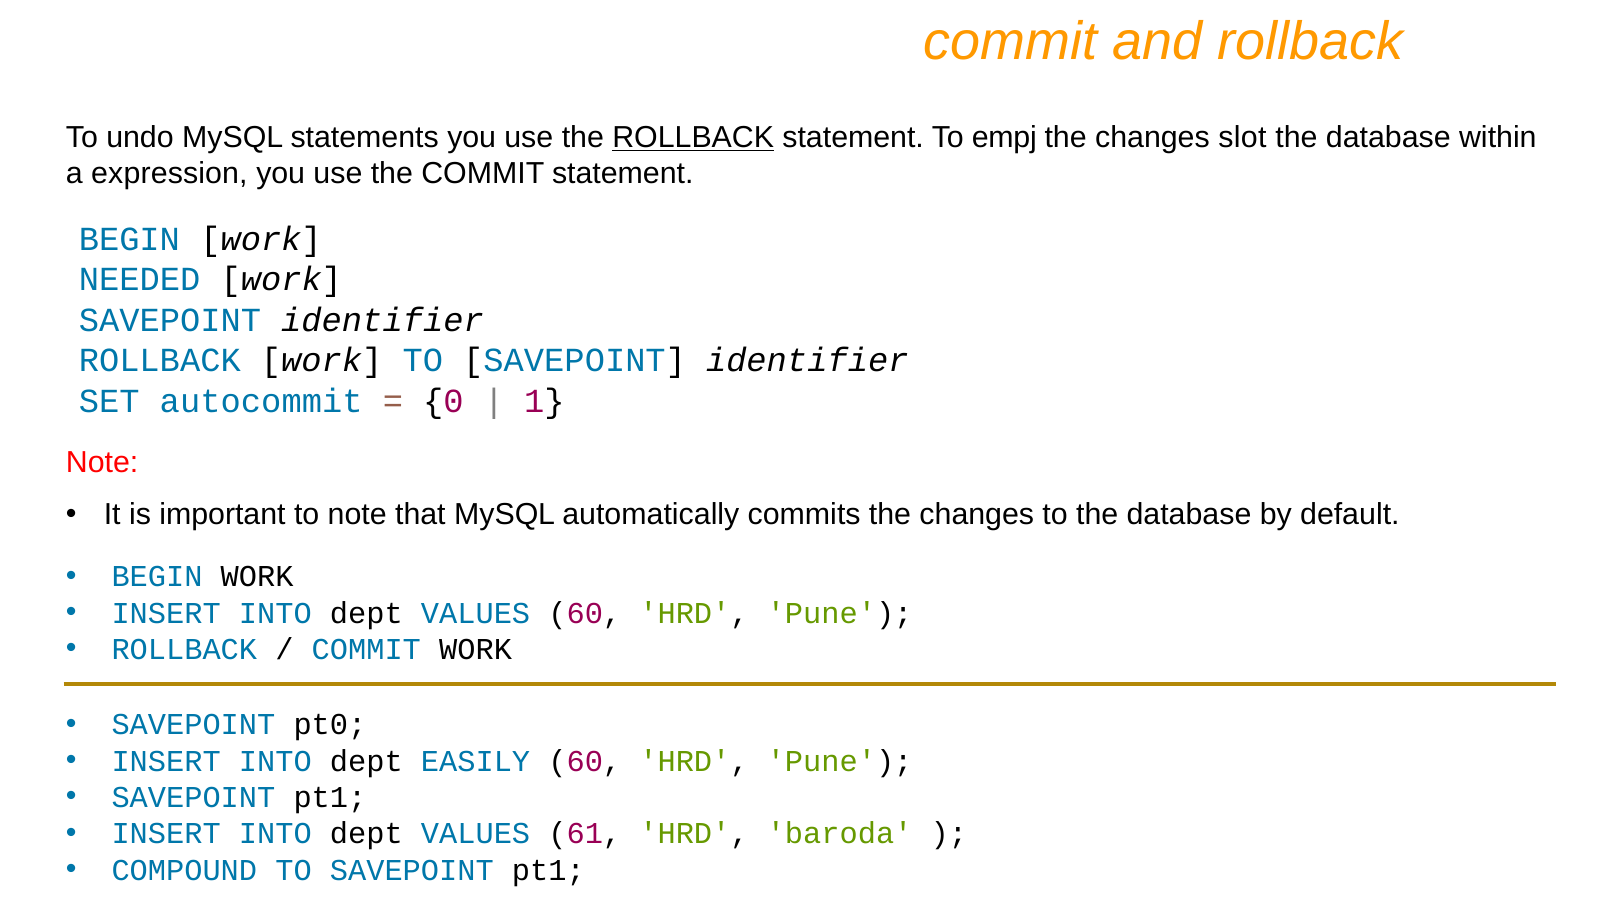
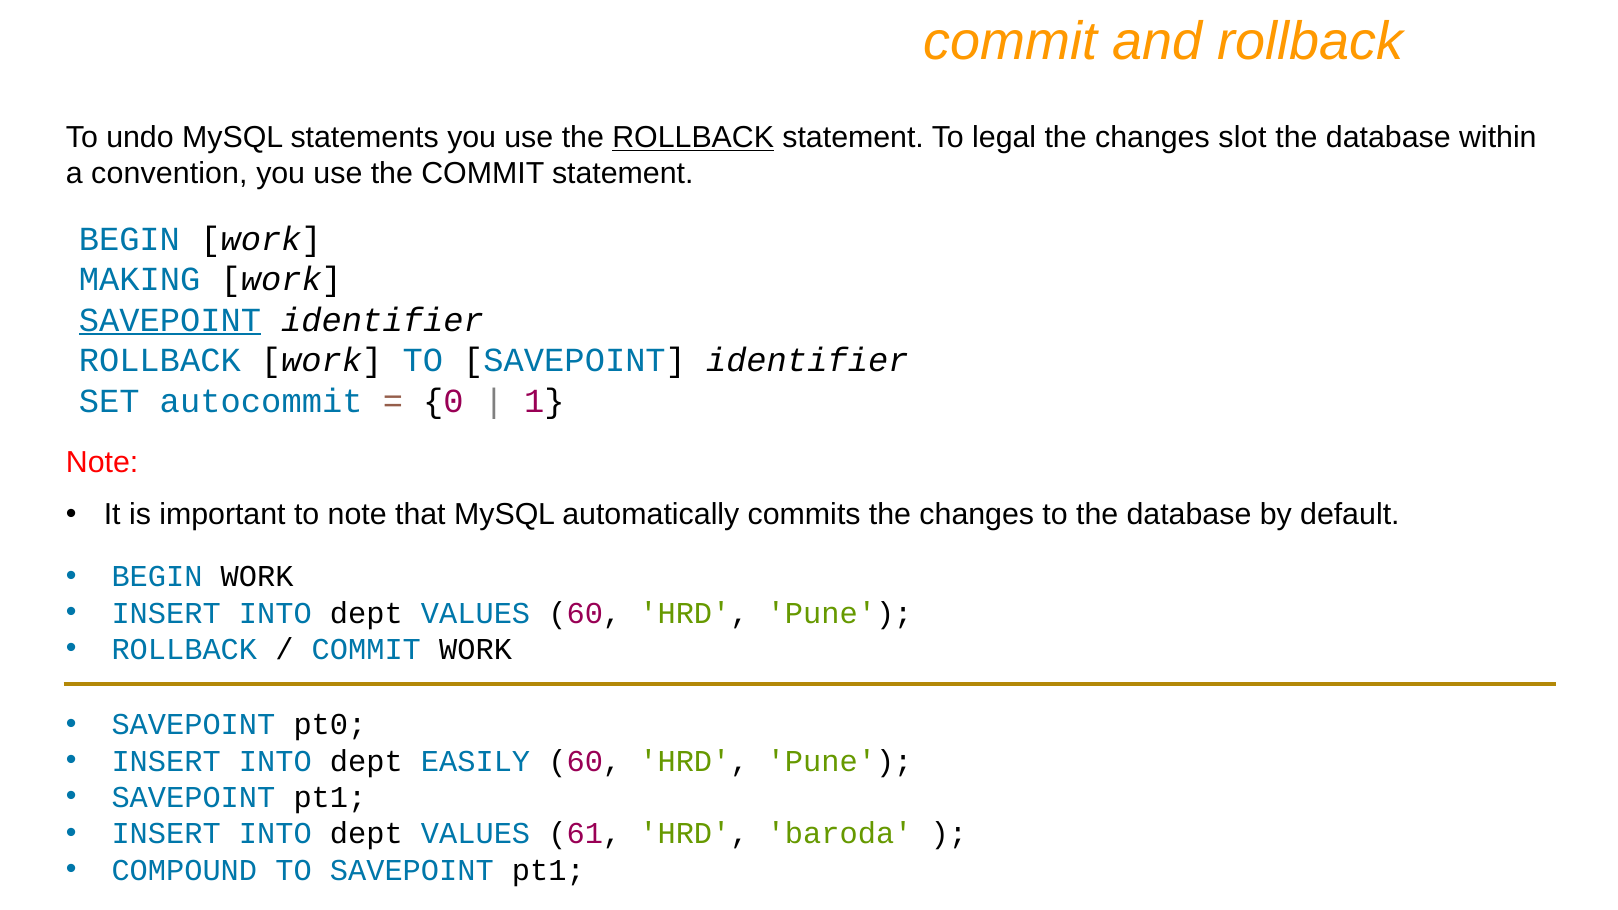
empj: empj -> legal (1004, 137)
expression: expression -> convention (169, 174)
NEEDED: NEEDED -> MAKING (140, 280)
SAVEPOINT underline: none -> present (170, 320)
